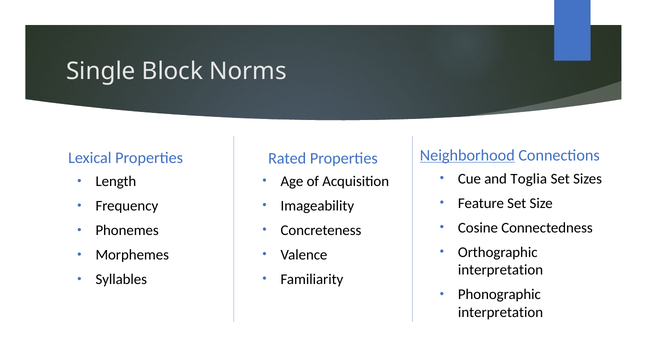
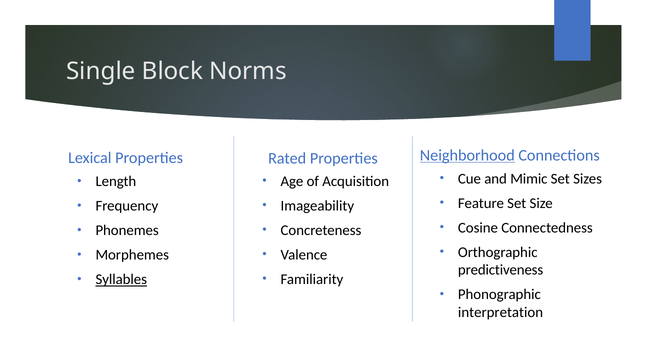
Toglia: Toglia -> Mimic (529, 179)
interpretation: interpretation -> predictiveness (501, 270)
Syllables underline: none -> present (121, 280)
